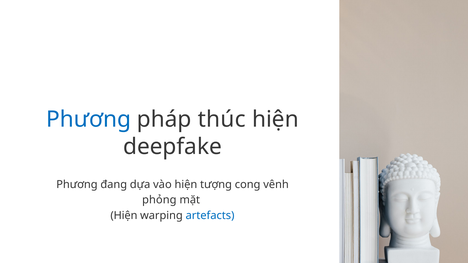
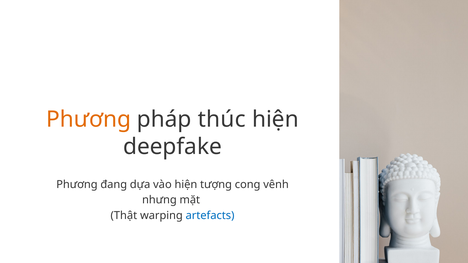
Phương colour: blue -> orange (89, 120)
phỏng: phỏng -> nhưng (159, 200)
Hiện: Hiện -> Thật (124, 216)
